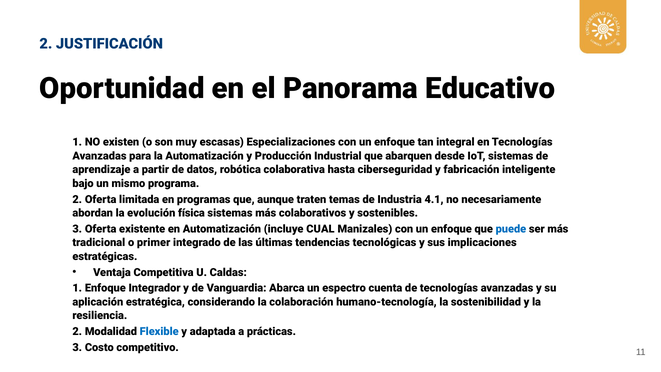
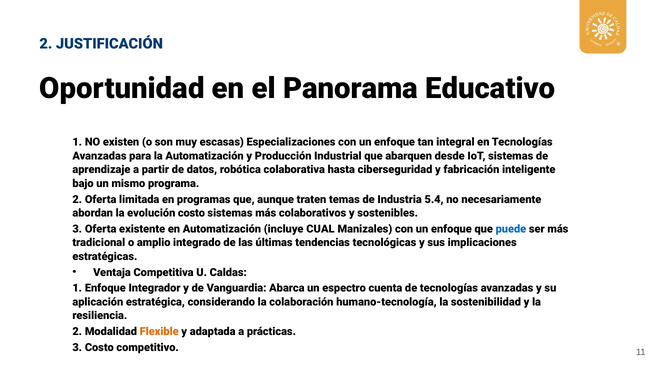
4.1: 4.1 -> 5.4 (434, 199)
evolución física: física -> costo (191, 213)
primer: primer -> amplio (154, 243)
Flexible colour: blue -> orange (159, 331)
